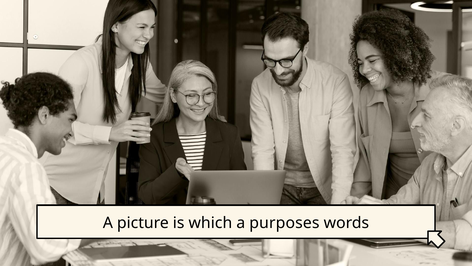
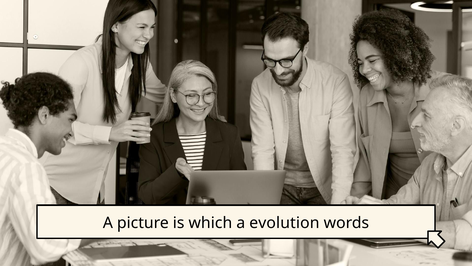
purposes: purposes -> evolution (284, 222)
